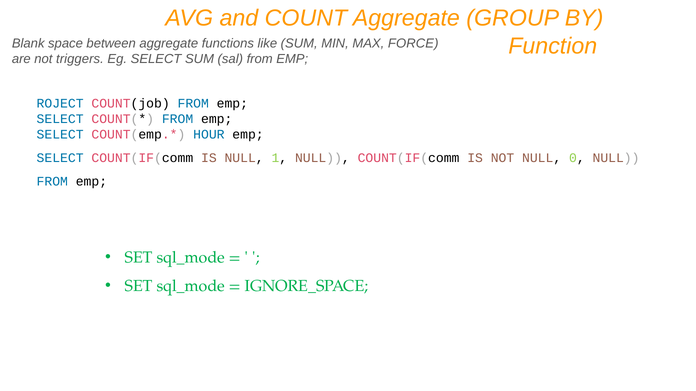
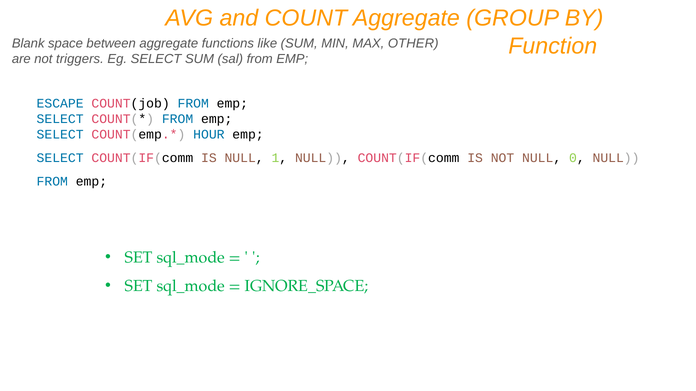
FORCE: FORCE -> OTHER (413, 43)
ROJECT: ROJECT -> ESCAPE (60, 103)
